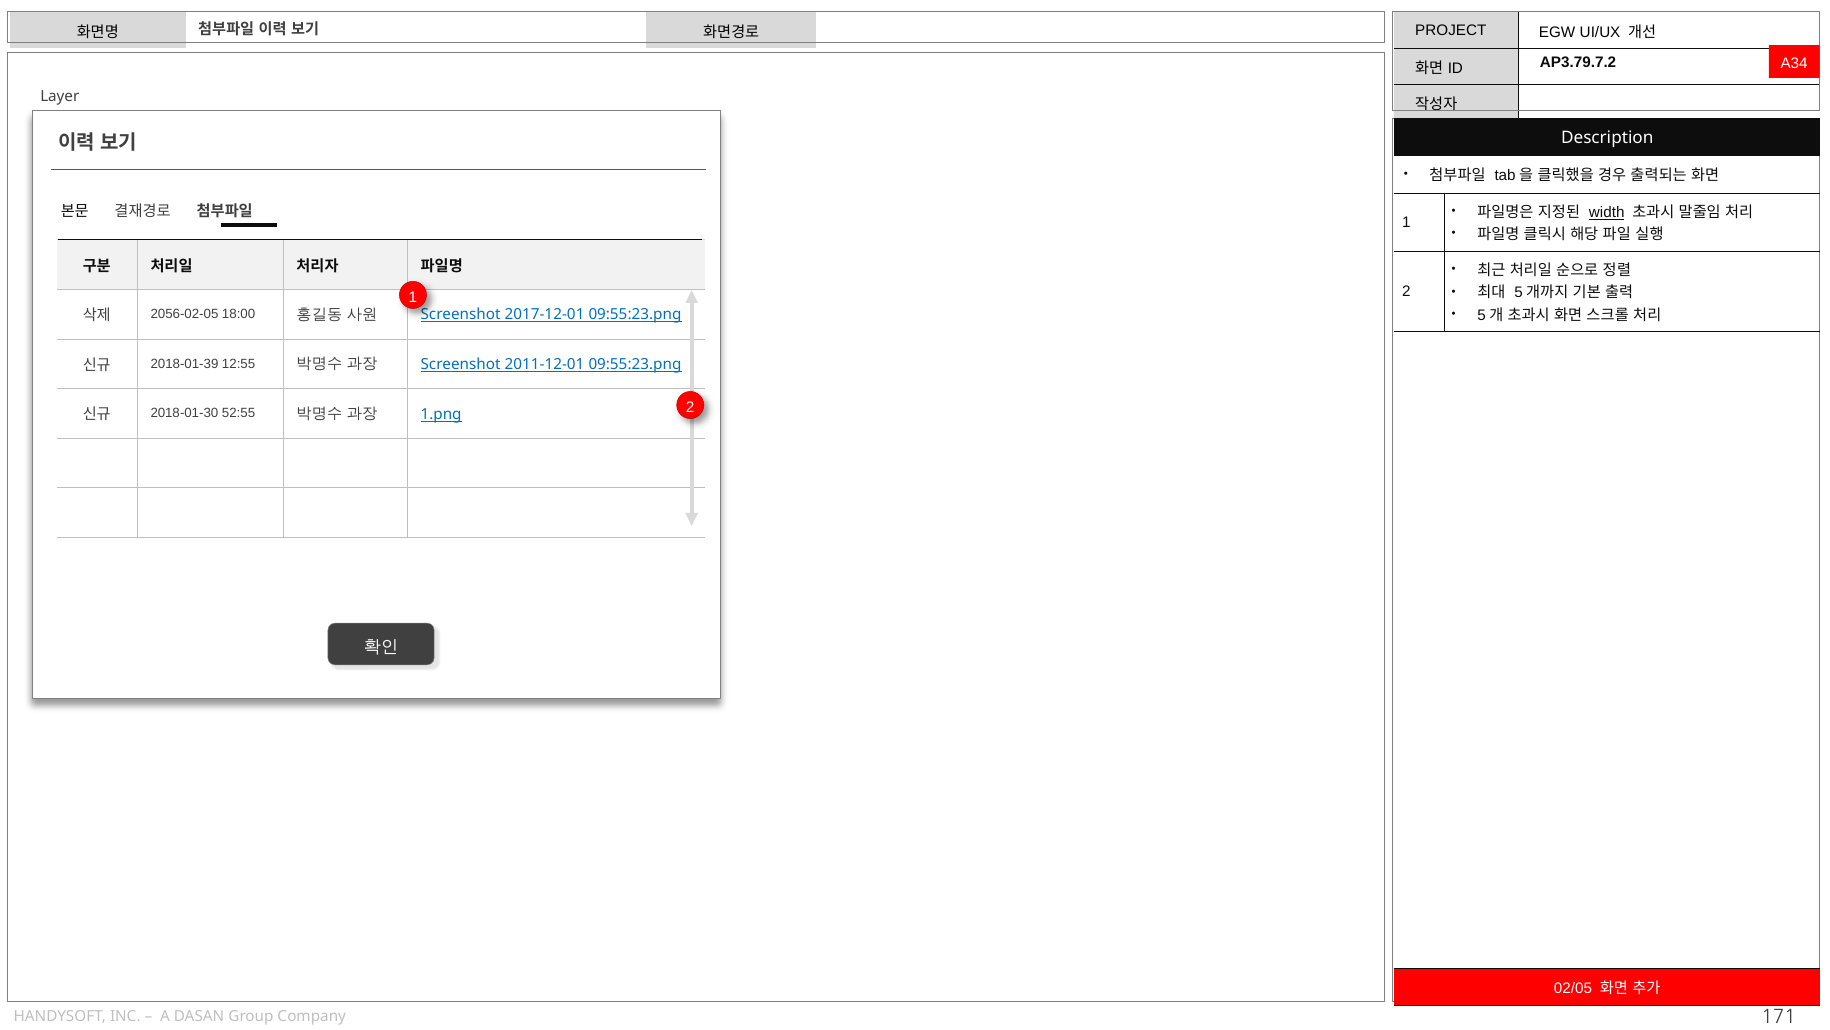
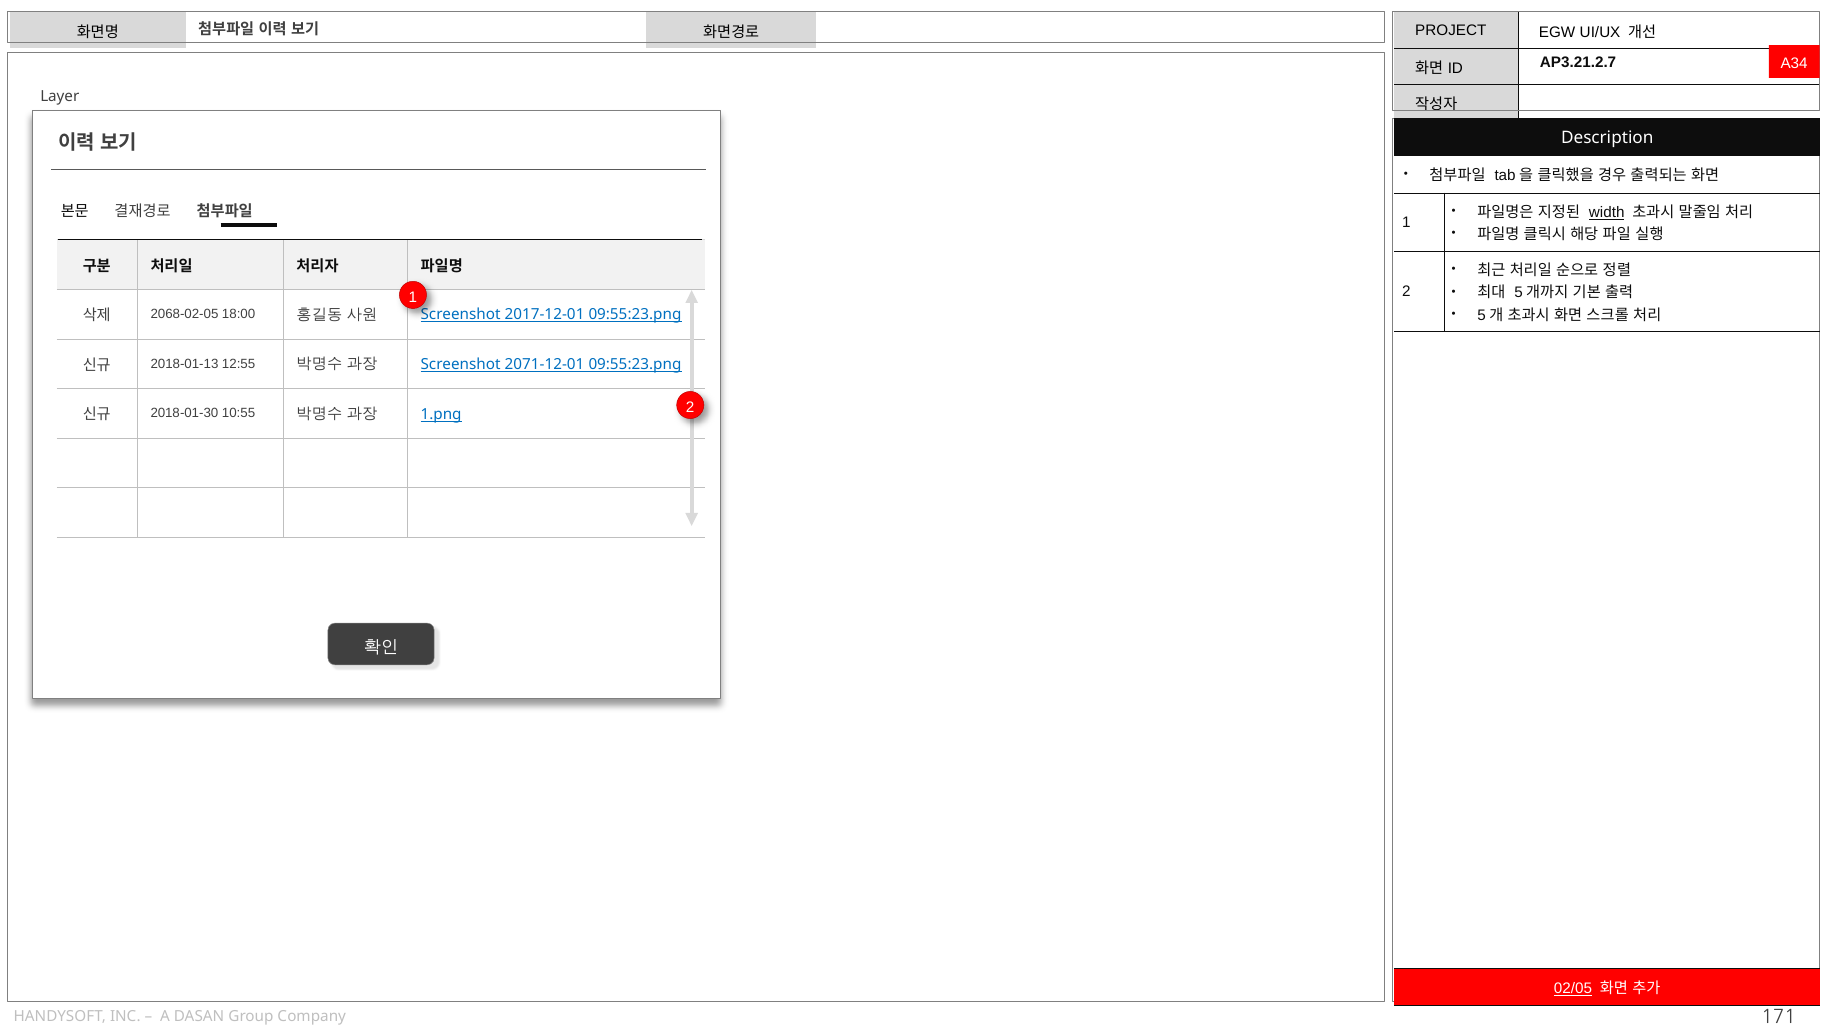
AP3.79.7.2: AP3.79.7.2 -> AP3.21.2.7 (1578, 62)
2056-02-05: 2056-02-05 -> 2068-02-05 (184, 314)
2018-01-39: 2018-01-39 -> 2018-01-13 (184, 364)
2011-12-01: 2011-12-01 -> 2071-12-01 (544, 364)
52:55: 52:55 -> 10:55 (239, 413)
02/05 underline: none -> present (1573, 988)
